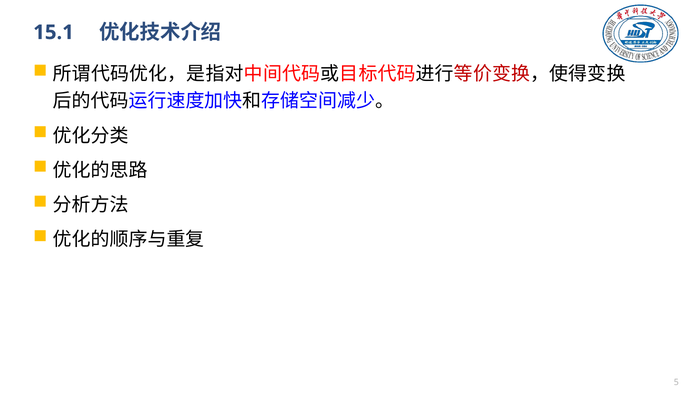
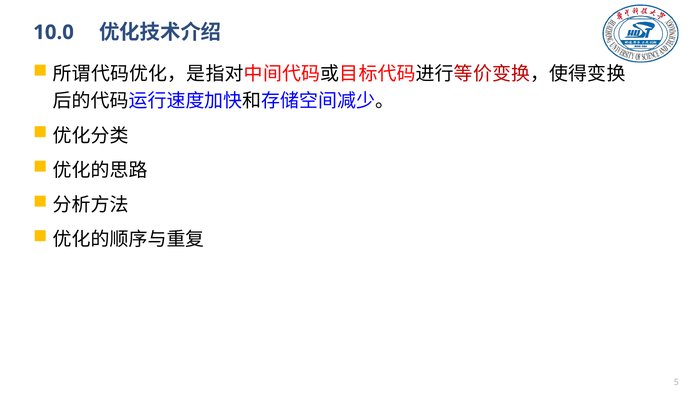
15.1: 15.1 -> 10.0 (54, 32)
